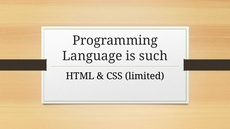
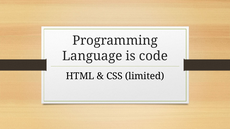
such: such -> code (153, 56)
